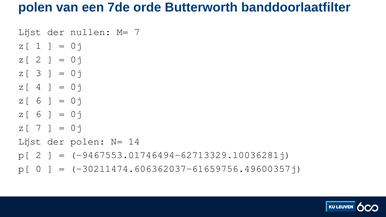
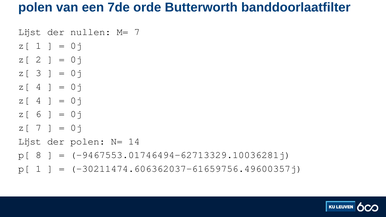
6: 6 -> 4 (39, 100)
p[ 2: 2 -> 8 (39, 155)
p[ 0: 0 -> 1 (39, 169)
